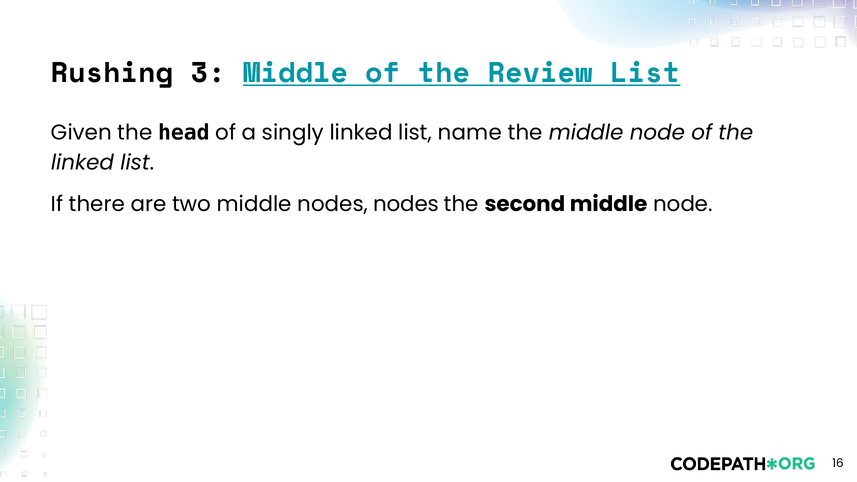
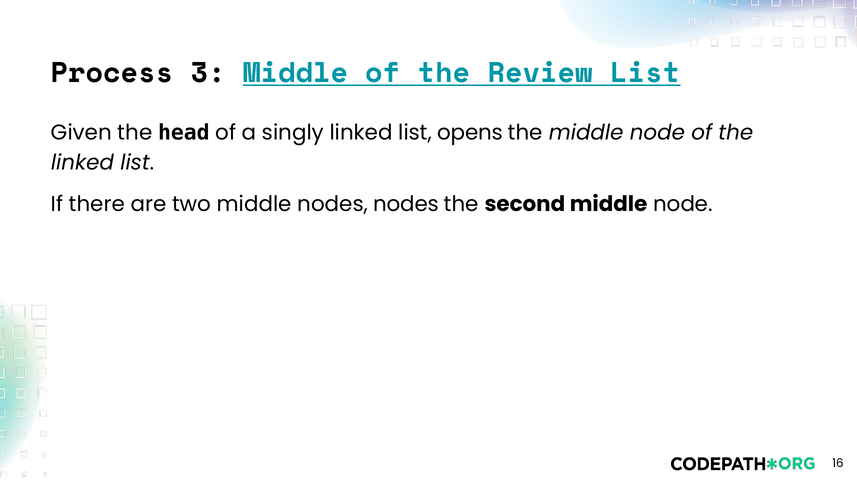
Rushing: Rushing -> Process (112, 73)
name: name -> opens (470, 133)
